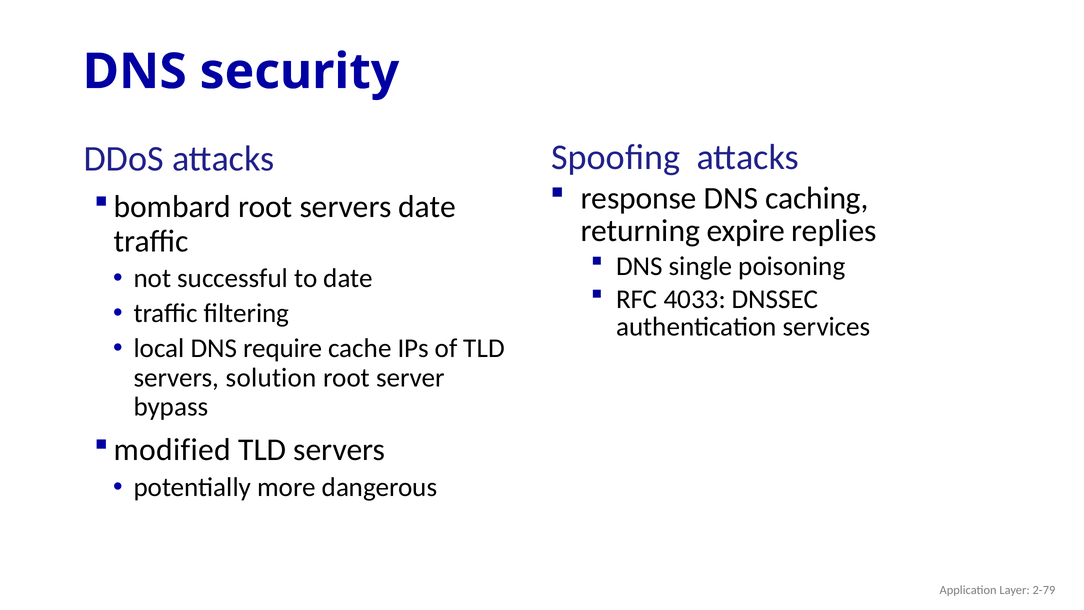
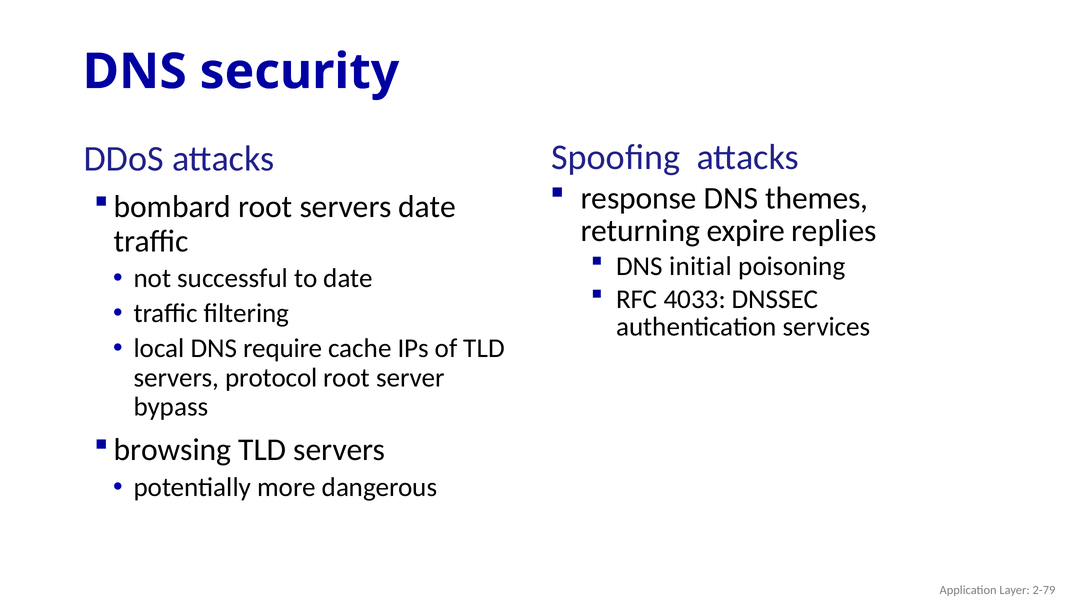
caching: caching -> themes (817, 198)
single: single -> initial (700, 266)
solution: solution -> protocol (271, 377)
modified: modified -> browsing (172, 450)
